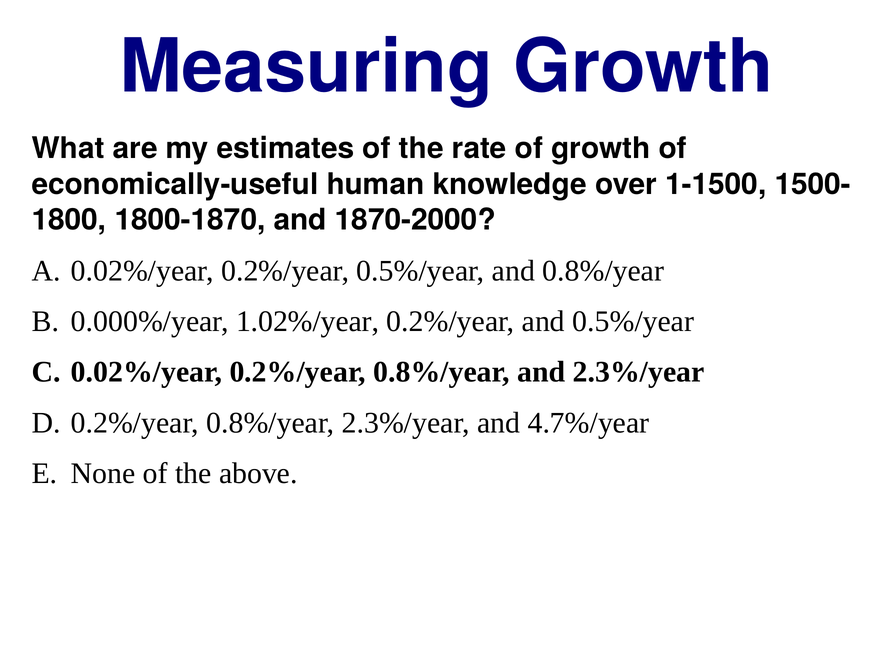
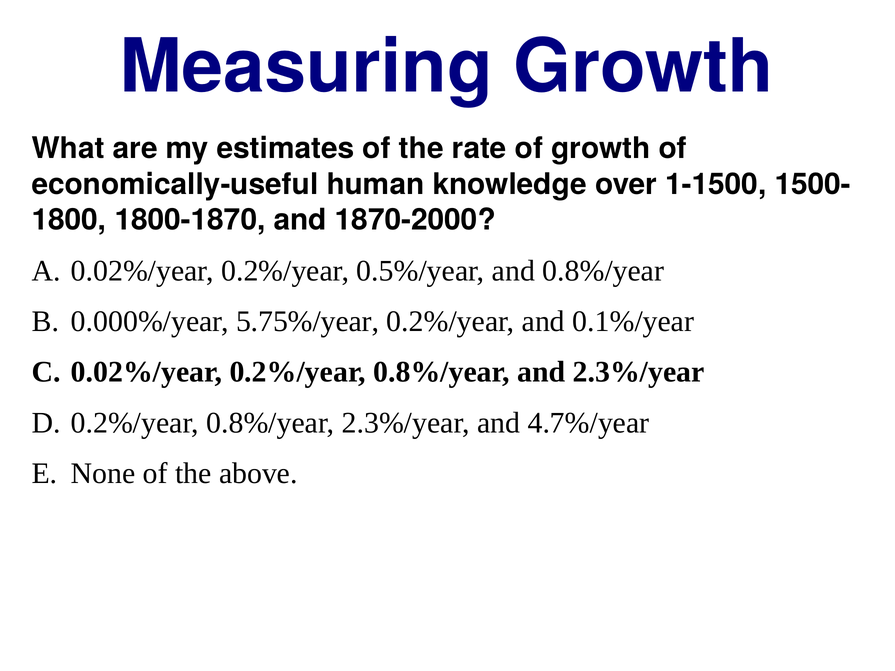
1.02%/year: 1.02%/year -> 5.75%/year (308, 322)
and 0.5%/year: 0.5%/year -> 0.1%/year (633, 322)
